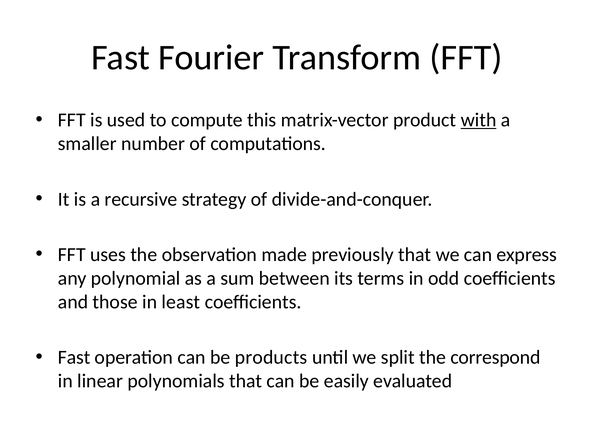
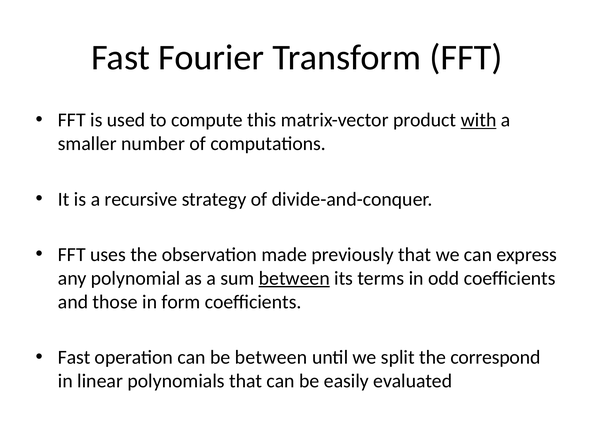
between underline: none -> present (294, 279)
least: least -> form (181, 302)
be products: products -> between (271, 358)
